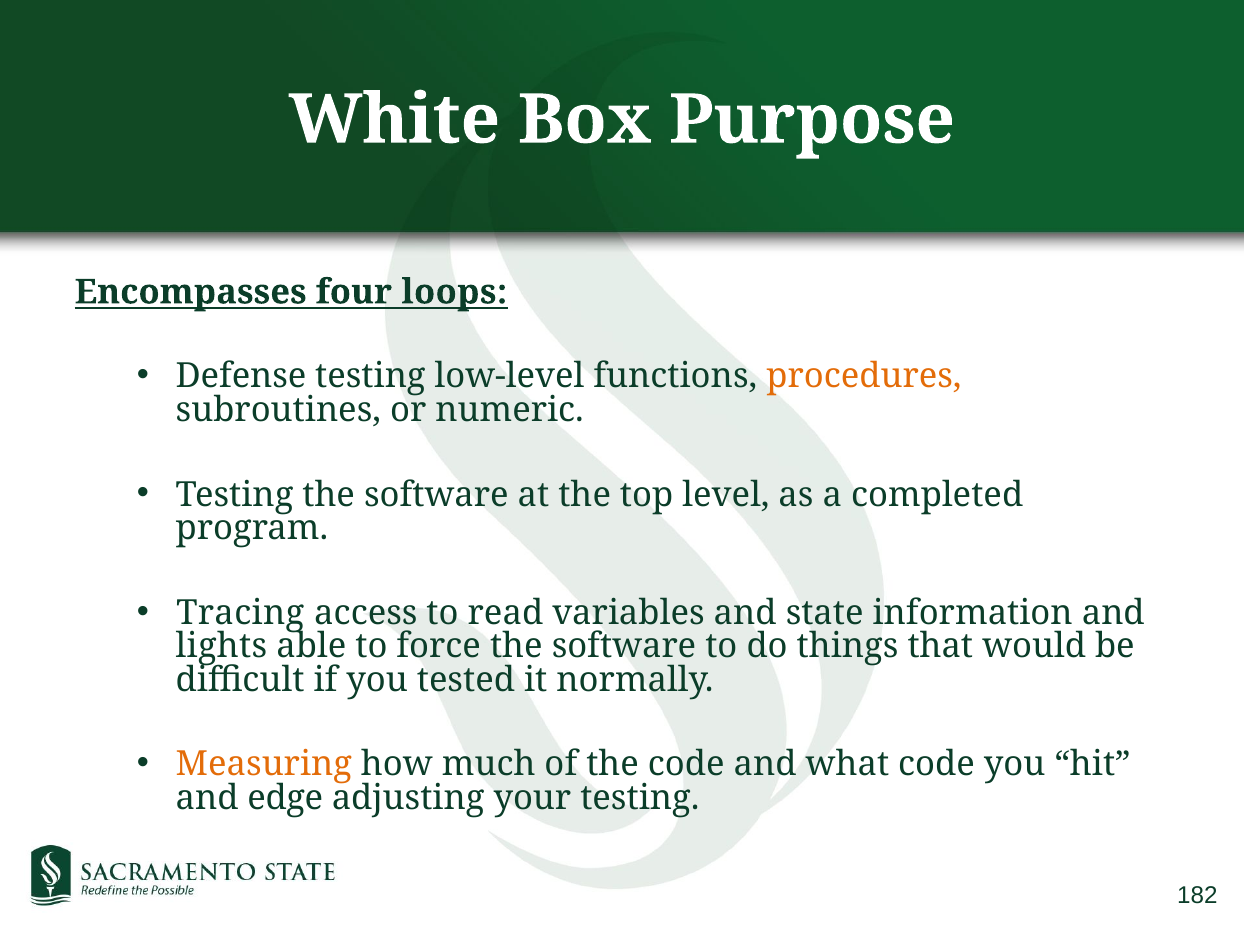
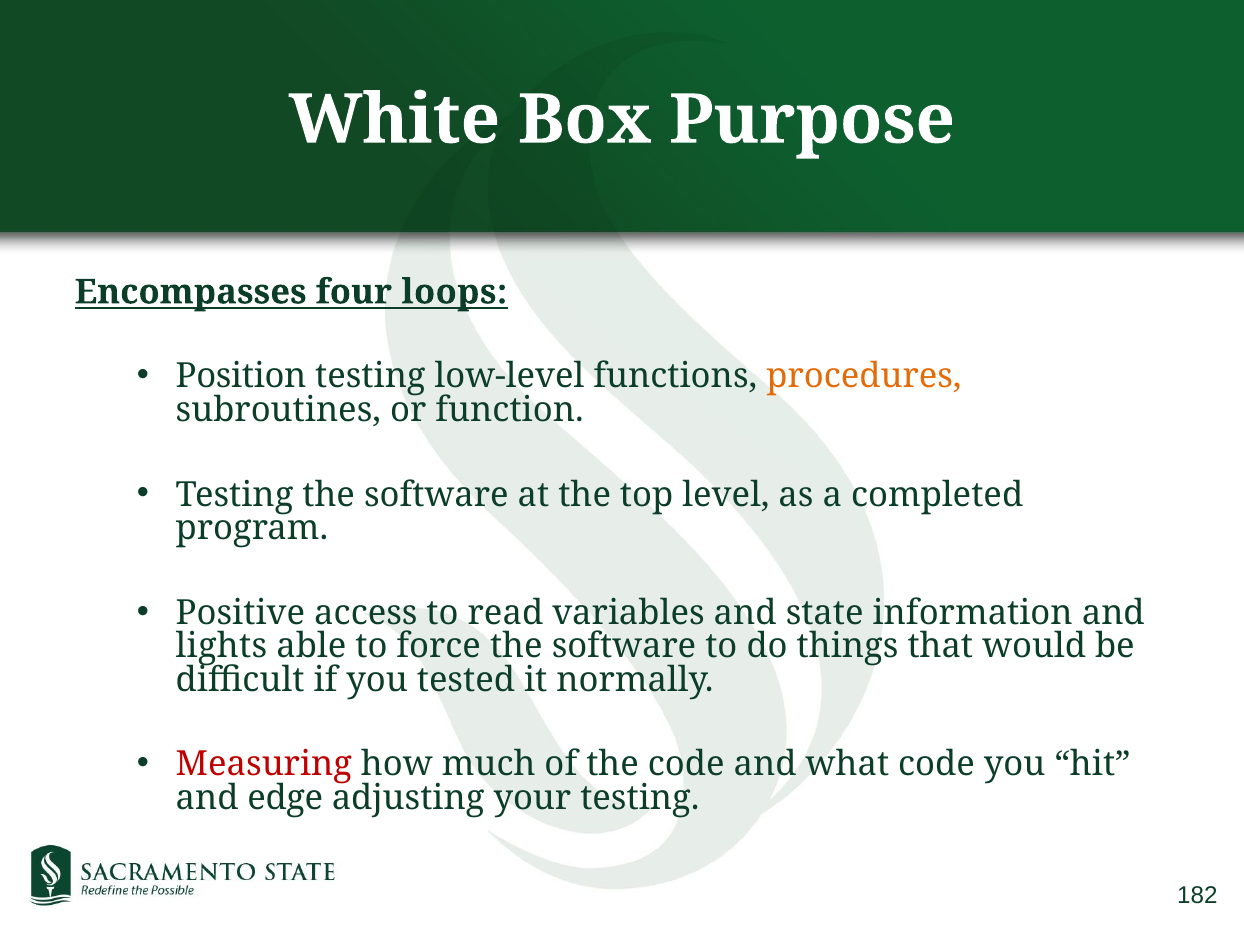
Defense: Defense -> Position (241, 377)
numeric: numeric -> function (510, 410)
Tracing: Tracing -> Positive (240, 613)
Measuring colour: orange -> red (264, 765)
